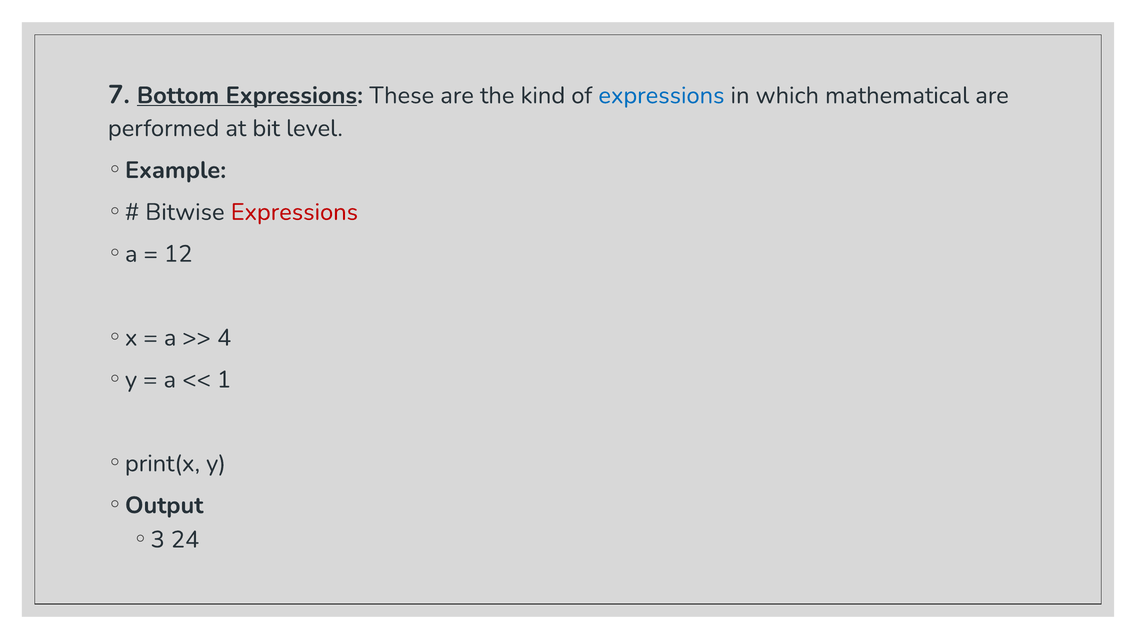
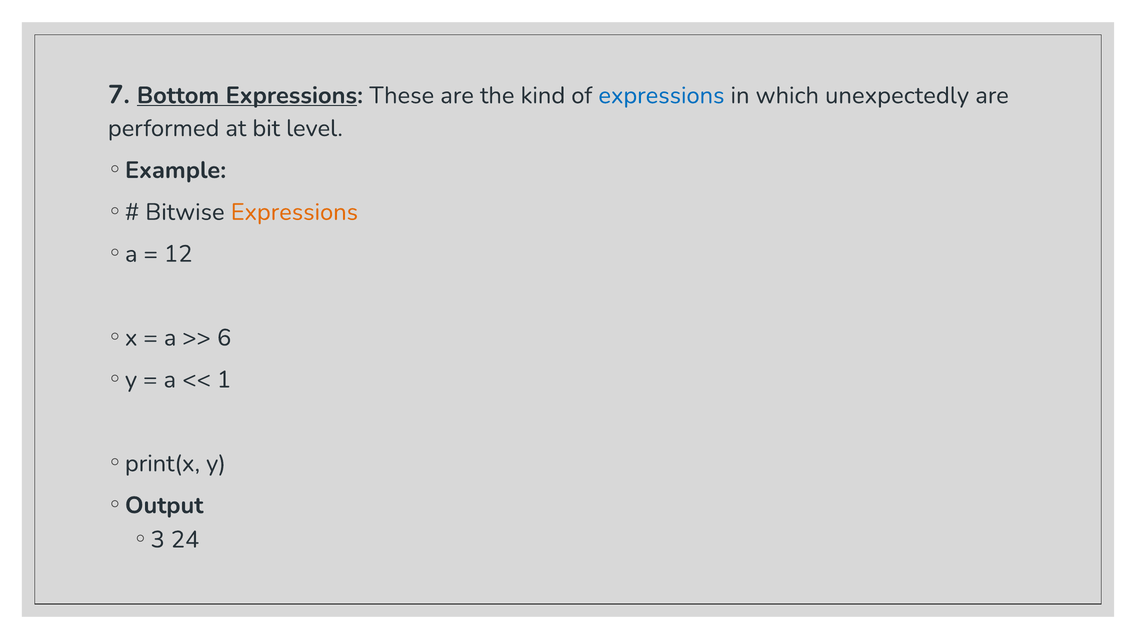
mathematical: mathematical -> unexpectedly (897, 95)
Expressions colour: red -> orange (294, 212)
4: 4 -> 6 (224, 338)
